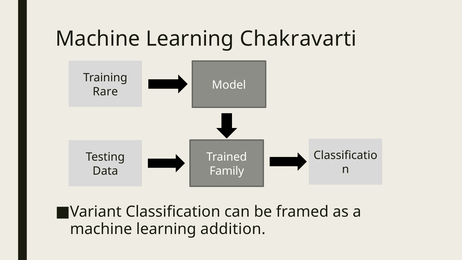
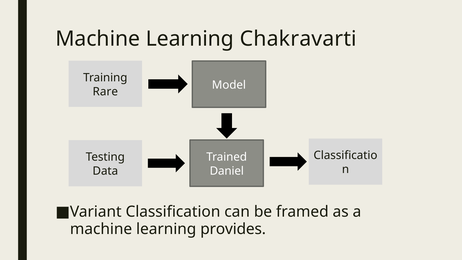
Family: Family -> Daniel (227, 171)
addition: addition -> provides (233, 229)
